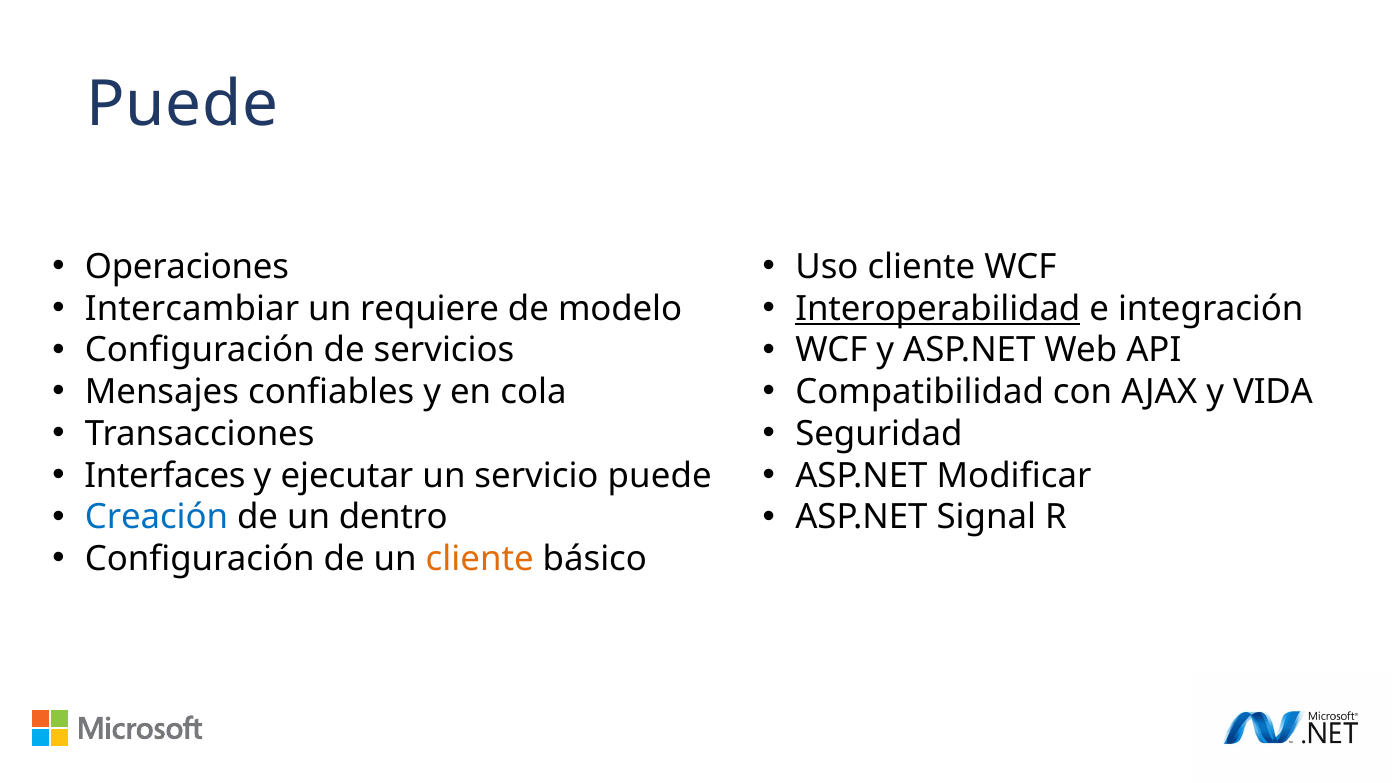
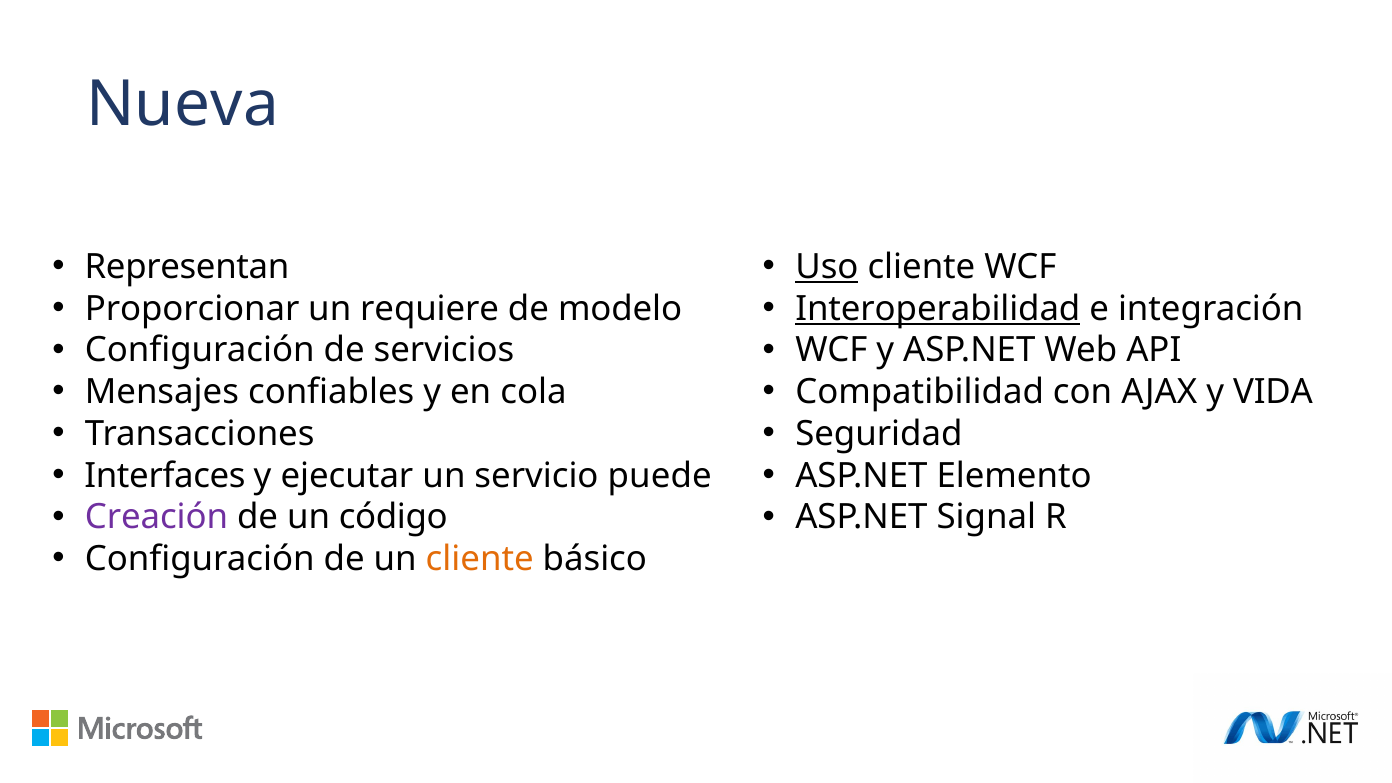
Puede: Puede -> Nueva (183, 104)
Operaciones: Operaciones -> Representan (187, 267)
Uso underline: none -> present (827, 267)
Intercambiar: Intercambiar -> Proporcionar (192, 309)
Modificar: Modificar -> Elemento (1014, 476)
Creación colour: blue -> purple (156, 517)
dentro: dentro -> código (393, 517)
